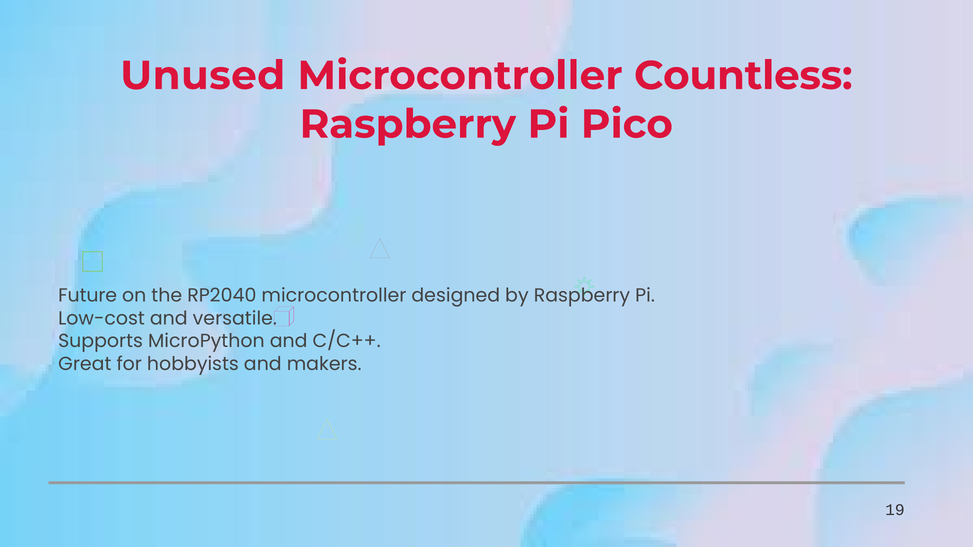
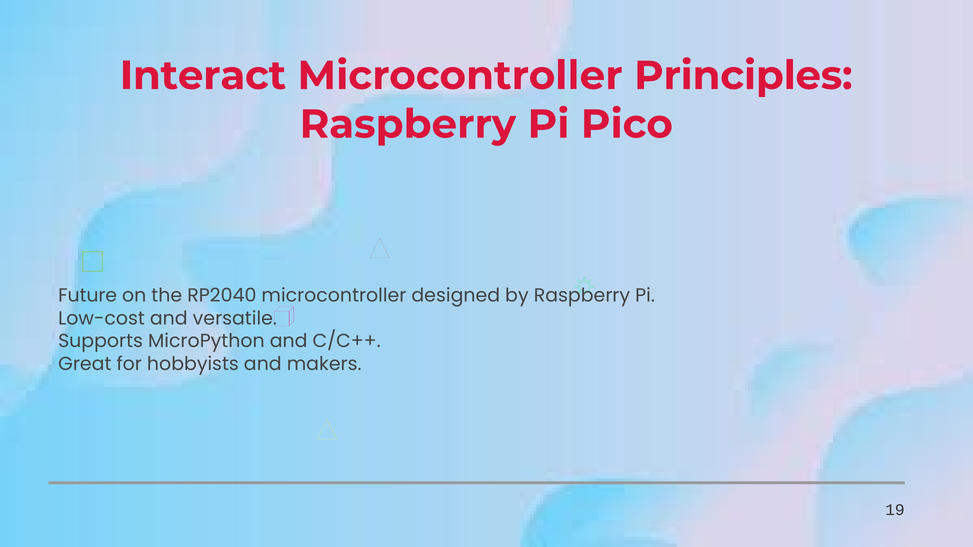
Unused: Unused -> Interact (203, 76)
Countless: Countless -> Principles (743, 76)
